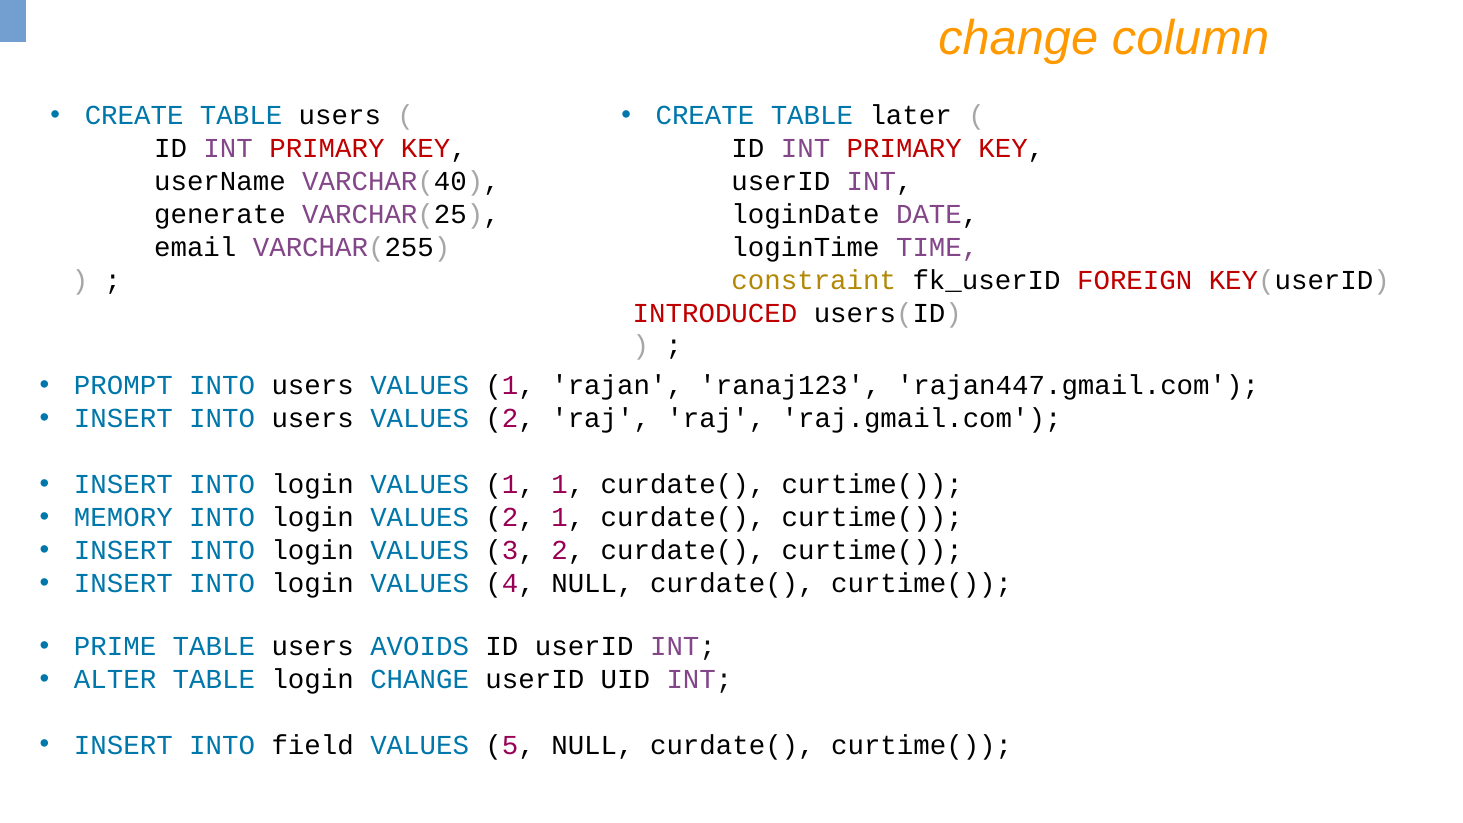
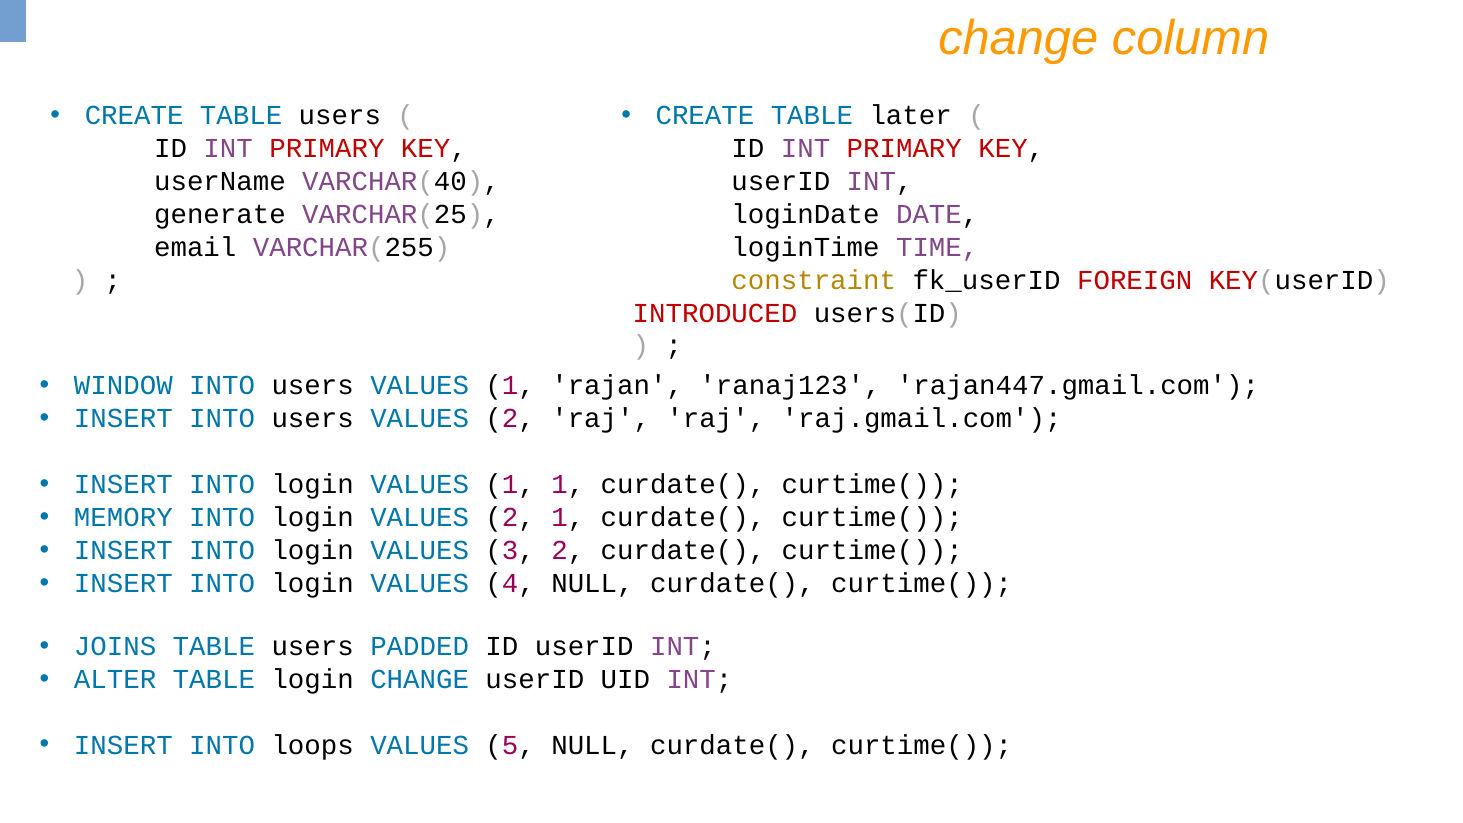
PROMPT: PROMPT -> WINDOW (123, 386)
PRIME: PRIME -> JOINS (115, 647)
AVOIDS: AVOIDS -> PADDED (420, 647)
field: field -> loops (313, 745)
